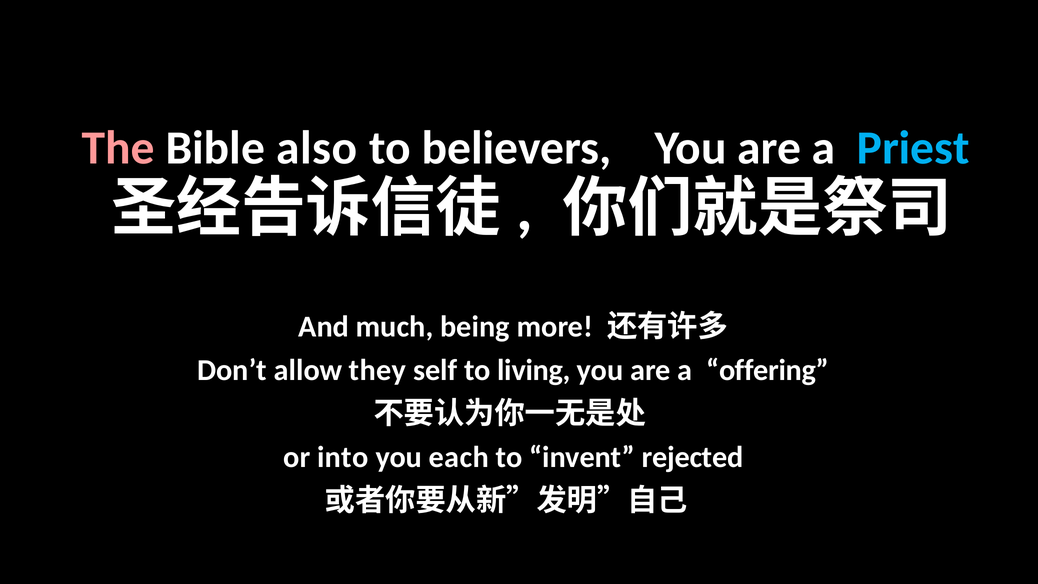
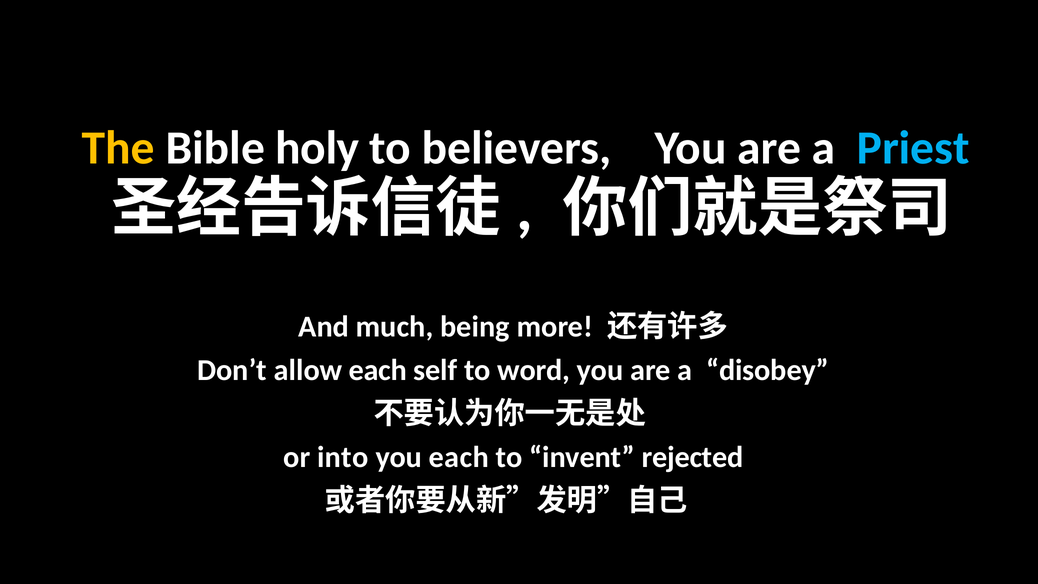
The colour: pink -> yellow (118, 148)
also: also -> holy (317, 148)
allow they: they -> each (378, 370)
living: living -> word (534, 370)
offering: offering -> disobey (768, 370)
